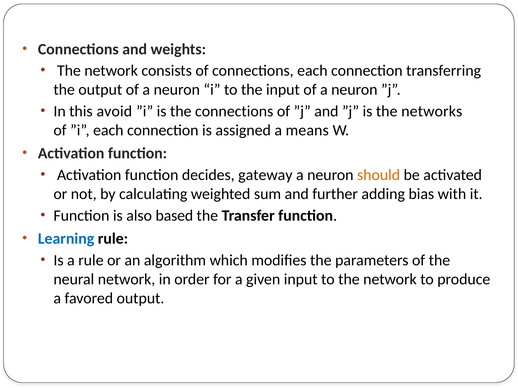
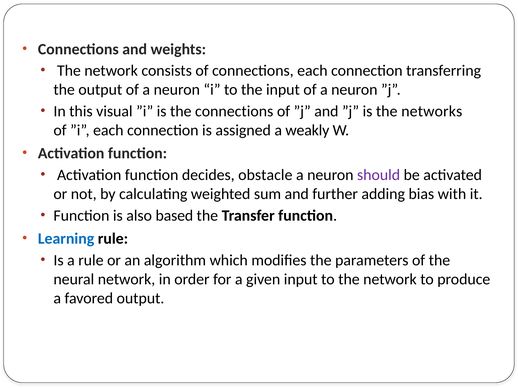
avoid: avoid -> visual (114, 111)
means: means -> weakly (307, 130)
gateway: gateway -> obstacle (265, 175)
should colour: orange -> purple (379, 175)
